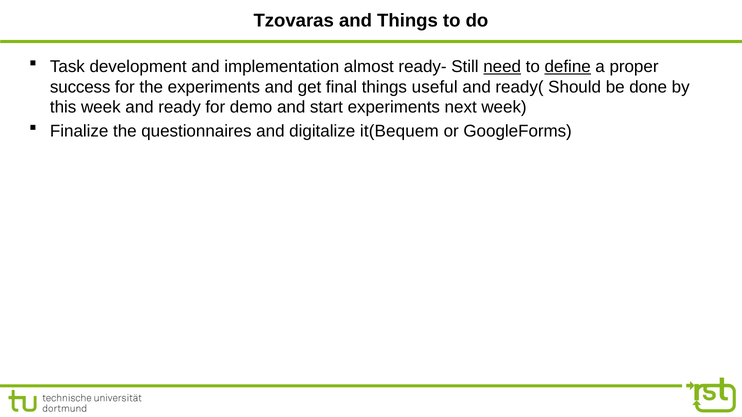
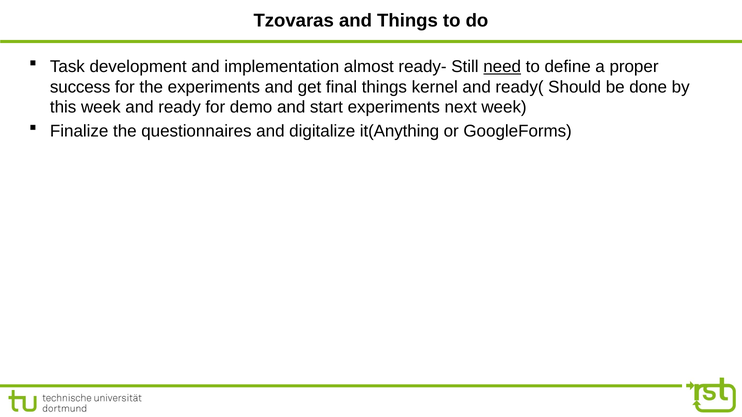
define underline: present -> none (568, 67)
useful: useful -> kernel (435, 87)
it(Bequem: it(Bequem -> it(Anything (399, 131)
